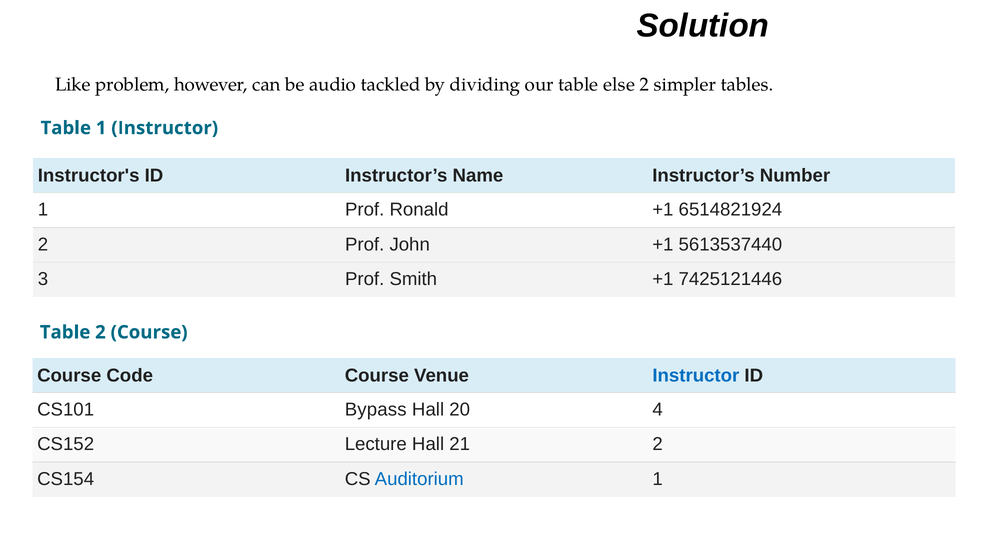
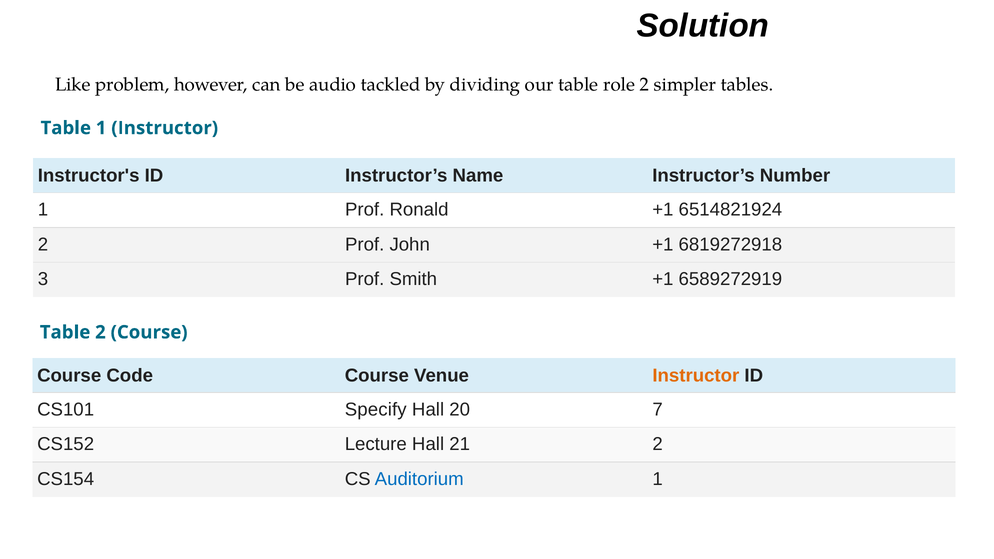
else: else -> role (619, 84)
5613537440: 5613537440 -> 6819272918 (730, 245)
7425121446: 7425121446 -> 6589272919 (730, 279)
Instructor colour: blue -> orange (696, 376)
Bypass: Bypass -> Specify (376, 410)
4: 4 -> 7 (658, 410)
